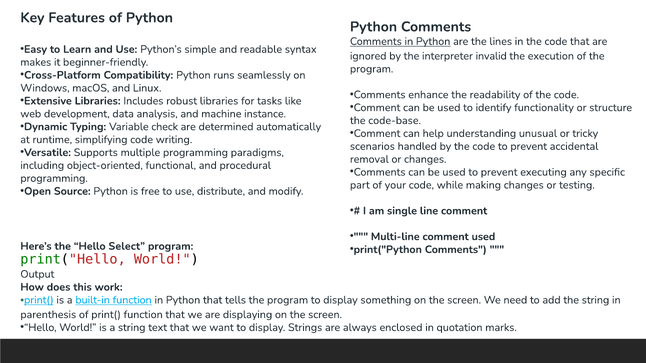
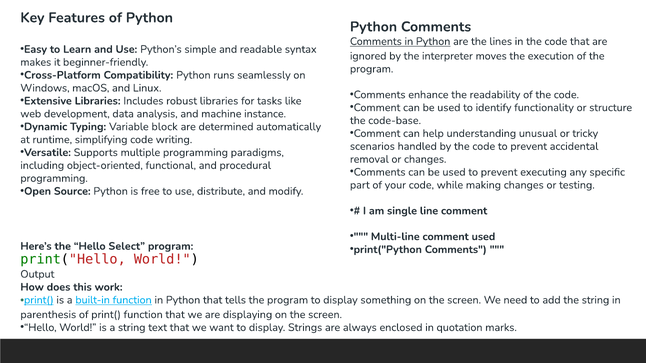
invalid: invalid -> moves (491, 56)
check: check -> block (165, 127)
